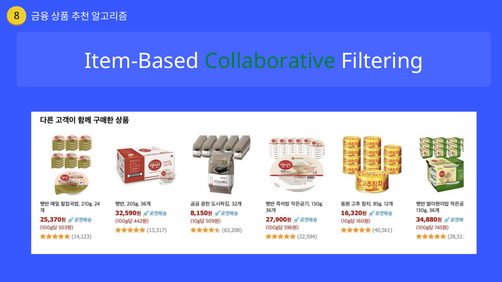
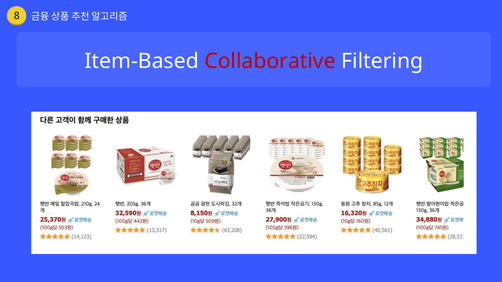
Collaborative colour: green -> red (270, 61)
